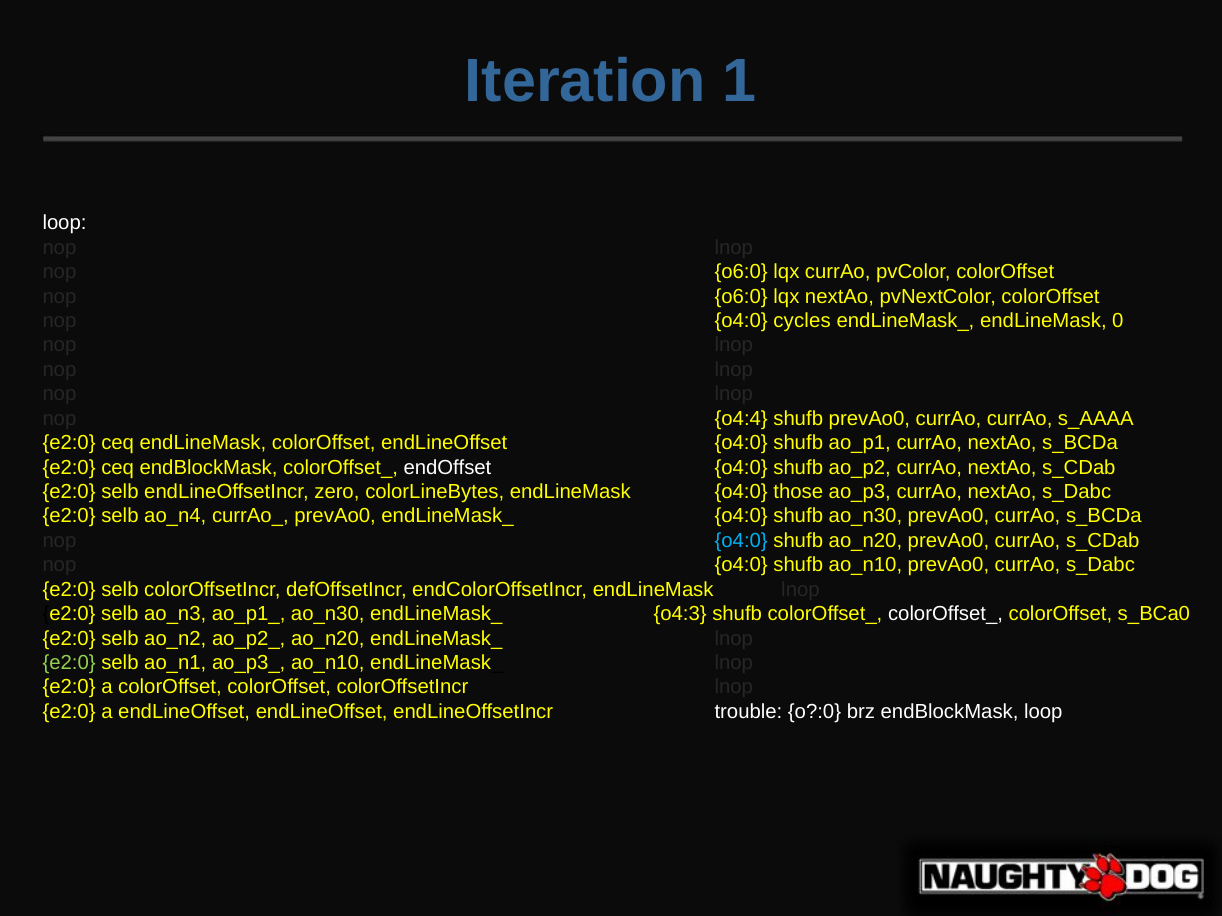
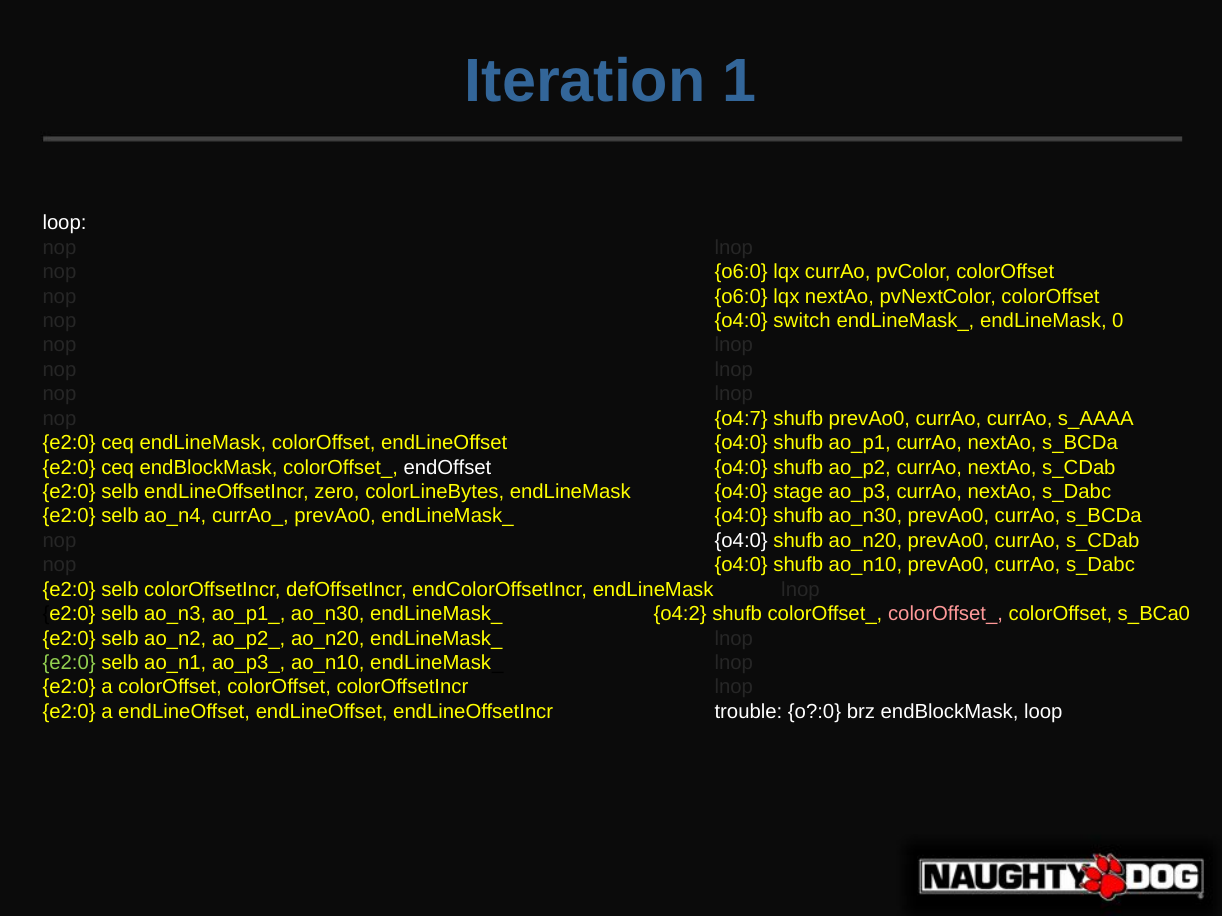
cycles: cycles -> switch (802, 321)
o4:4: o4:4 -> o4:7 (741, 419)
those: those -> stage (798, 492)
o4:0 colour: light blue -> white (741, 541)
o4:3: o4:3 -> o4:2 (680, 614)
colorOffset_ colour: white -> pink (946, 614)
